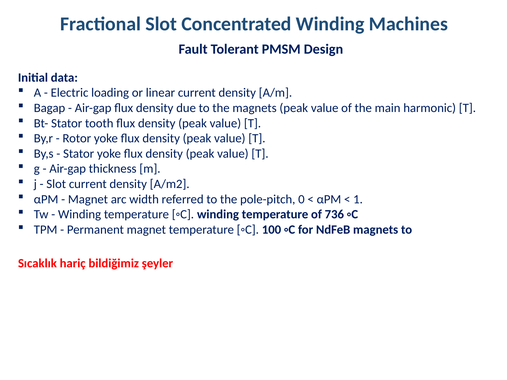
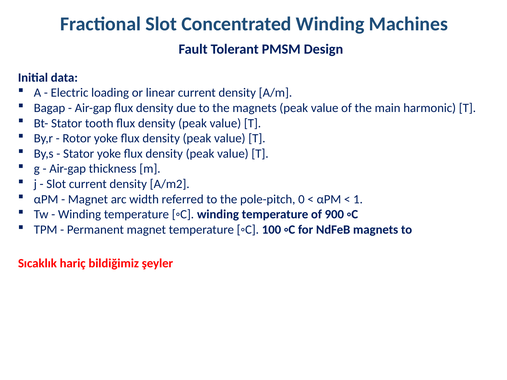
736: 736 -> 900 (334, 215)
